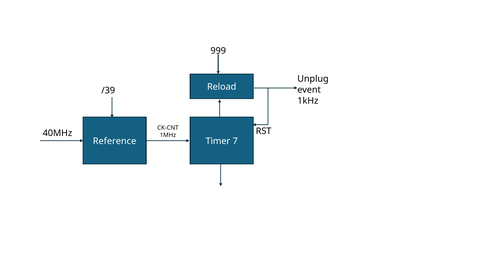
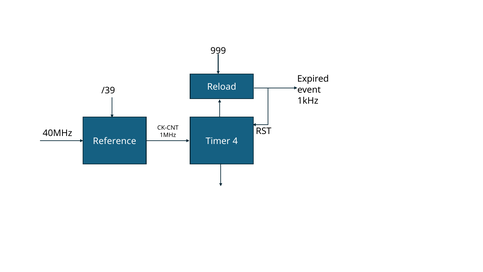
Unplug: Unplug -> Expired (313, 79)
7: 7 -> 4 (235, 141)
